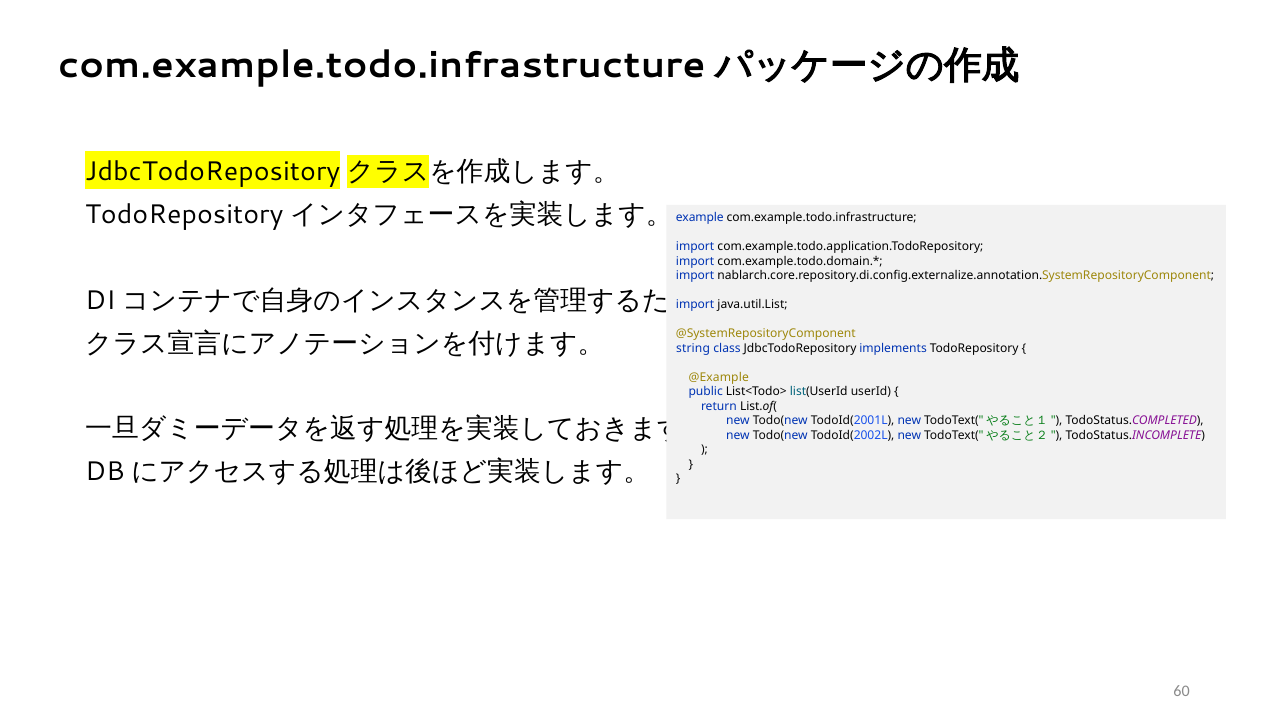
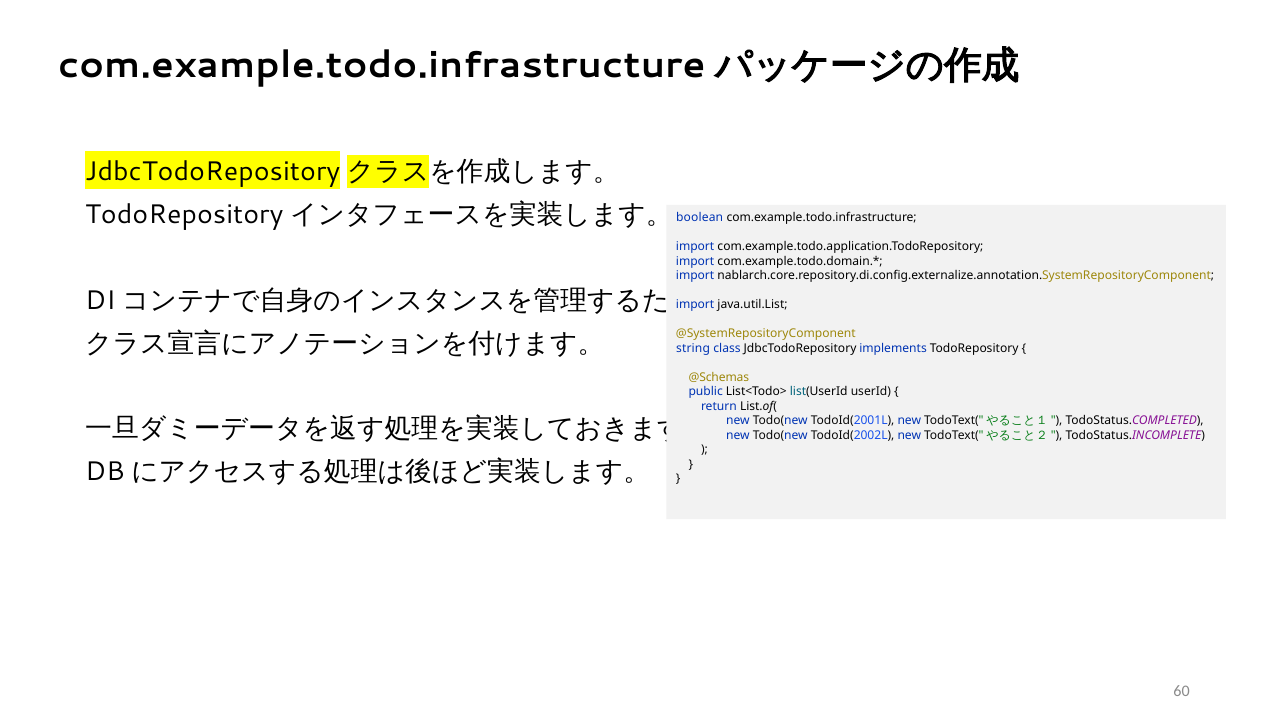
example: example -> boolean (700, 218)
@Example: @Example -> @Schemas (719, 378)
